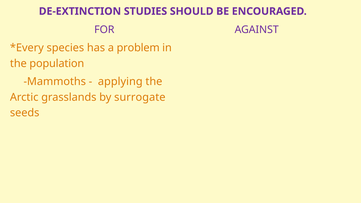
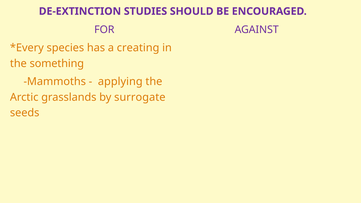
problem: problem -> creating (138, 48)
population: population -> something (57, 64)
